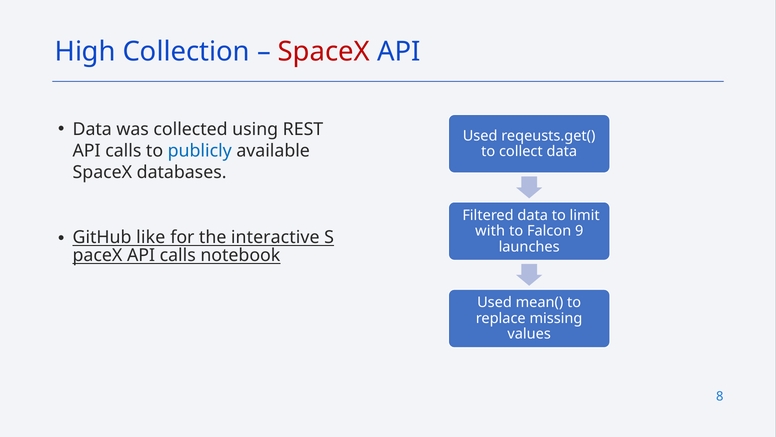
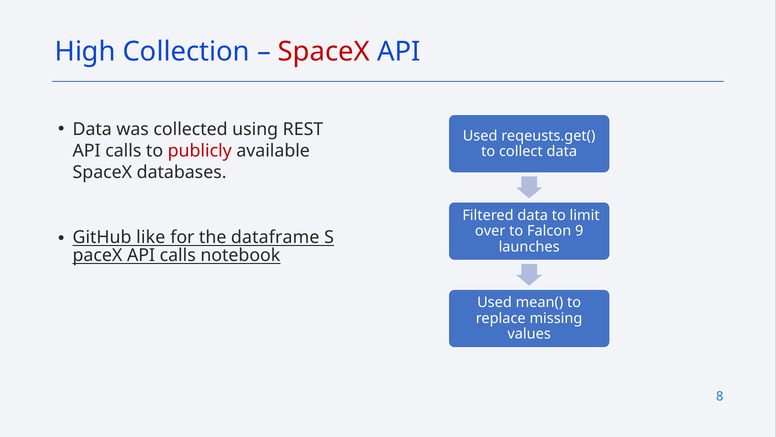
publicly colour: blue -> red (200, 151)
with: with -> over (490, 231)
interactive: interactive -> dataframe (275, 237)
